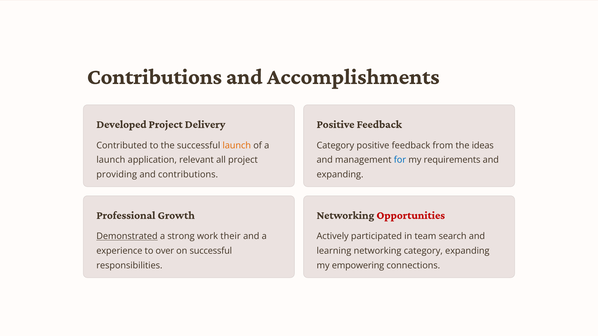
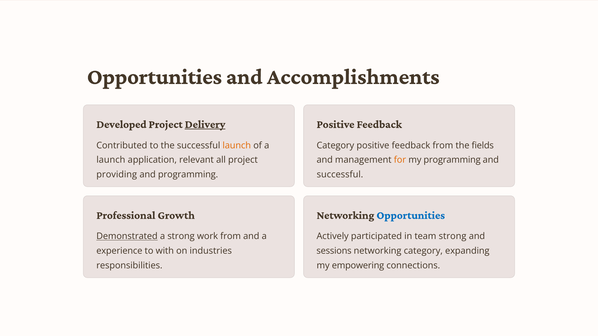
Contributions: Contributions -> Opportunities (154, 77)
Delivery underline: none -> present (205, 124)
ideas: ideas -> fields (483, 146)
for colour: blue -> orange (400, 160)
my requirements: requirements -> programming (452, 160)
and contributions: contributions -> programming (188, 175)
expanding: expanding -> successful (340, 175)
Opportunities colour: red -> blue (411, 215)
work their: their -> from (231, 237)
team search: search -> strong (453, 237)
over: over -> with (165, 251)
on successful: successful -> industries (211, 251)
learning: learning -> sessions (334, 251)
